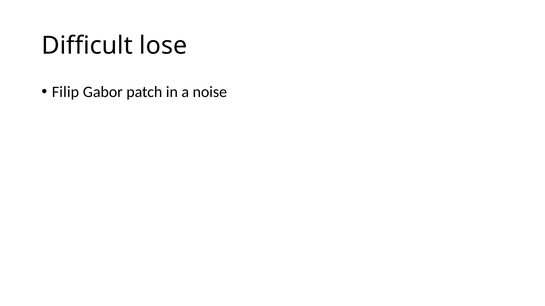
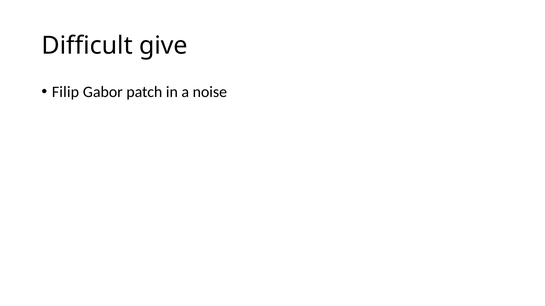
lose: lose -> give (163, 46)
